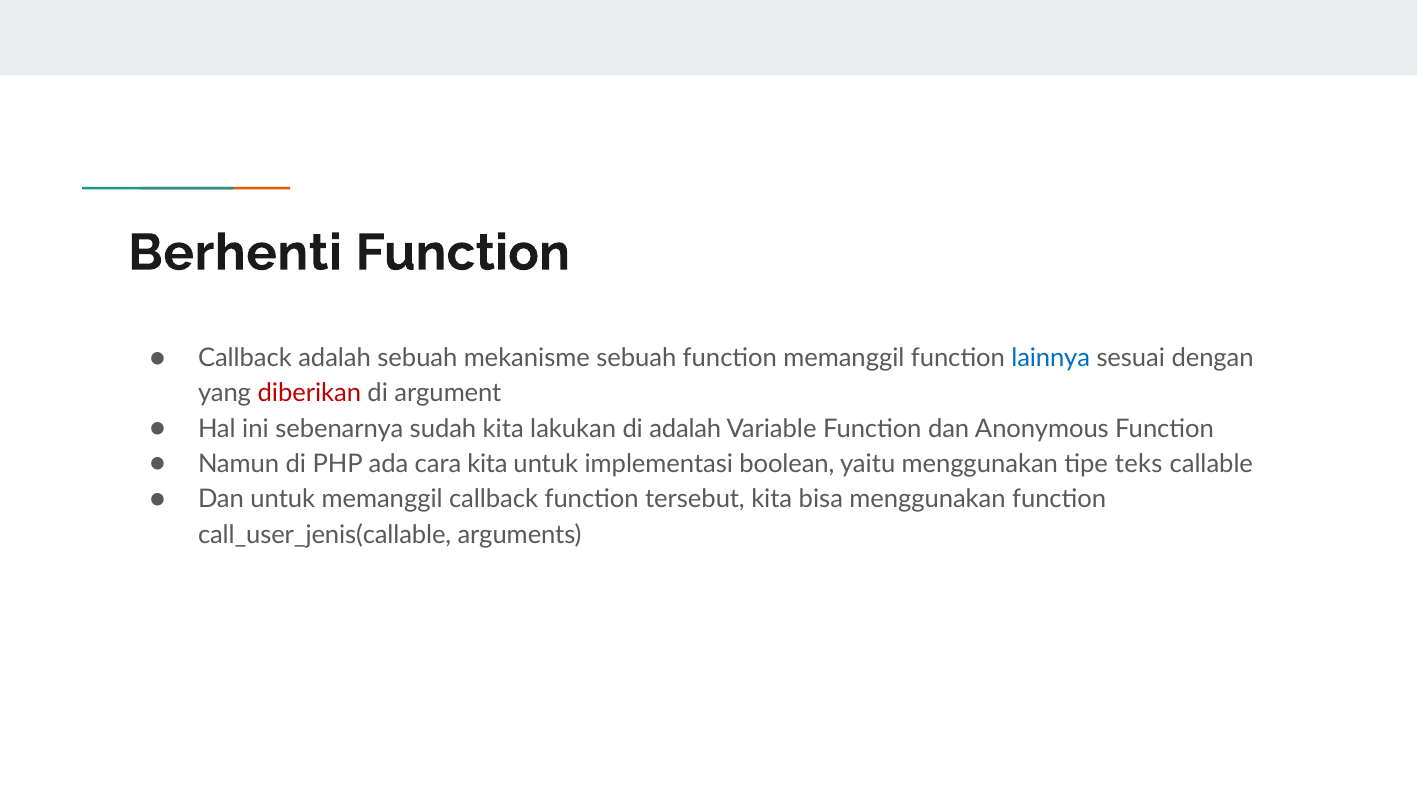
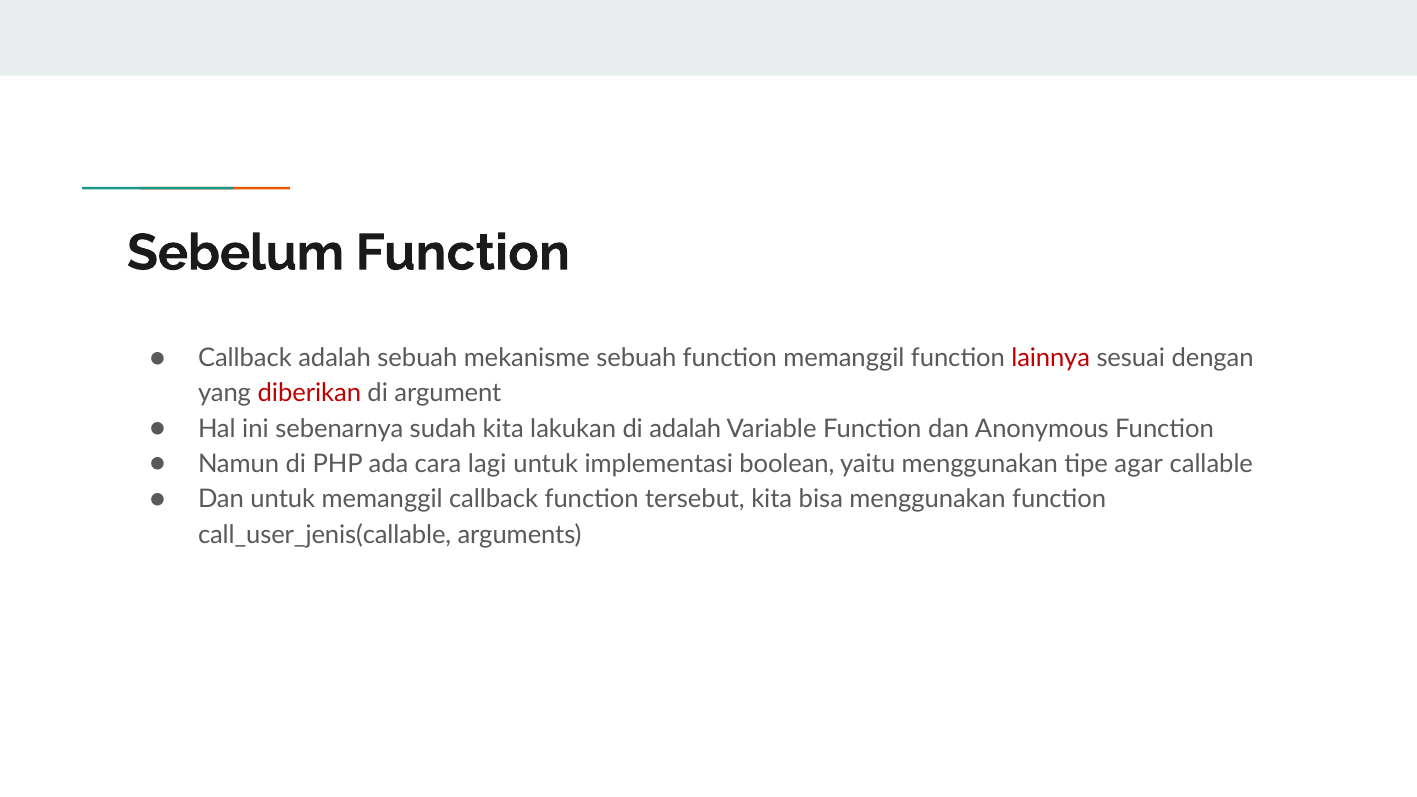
Berhenti: Berhenti -> Sebelum (236, 253)
lainnya colour: blue -> red (1051, 358)
cara kita: kita -> lagi (487, 464)
teks: teks -> agar (1139, 464)
